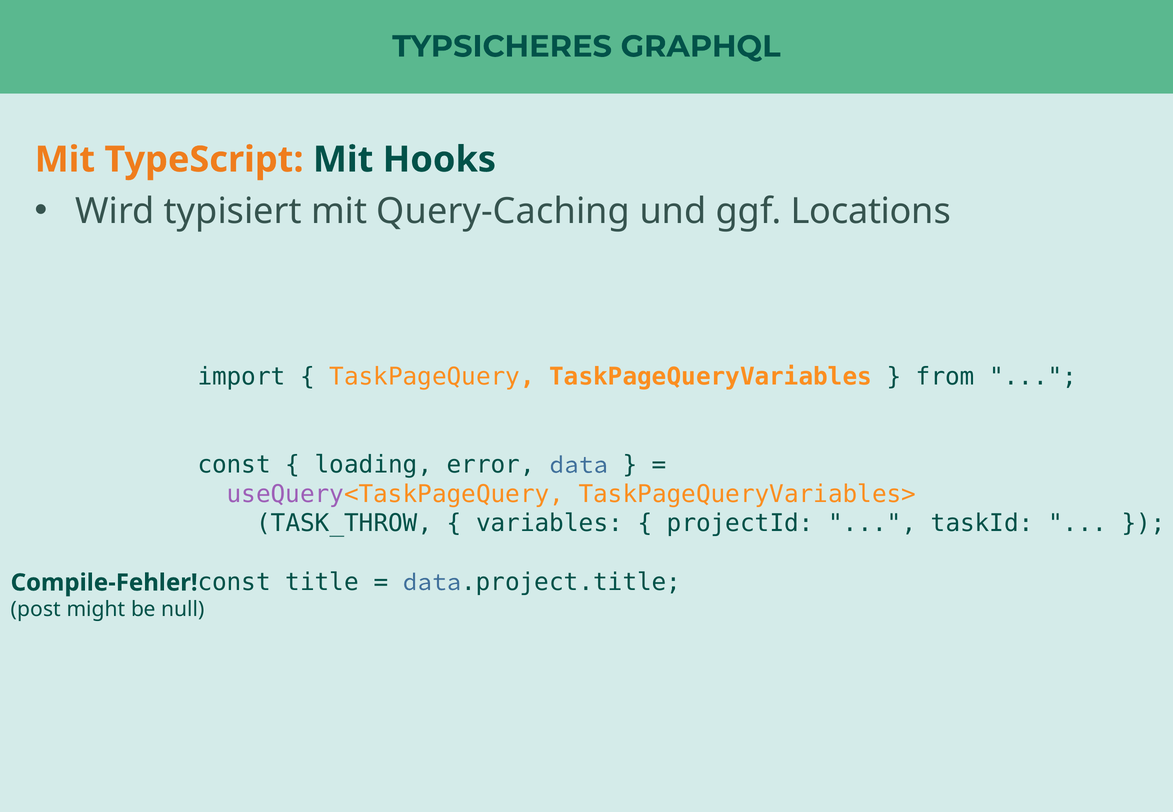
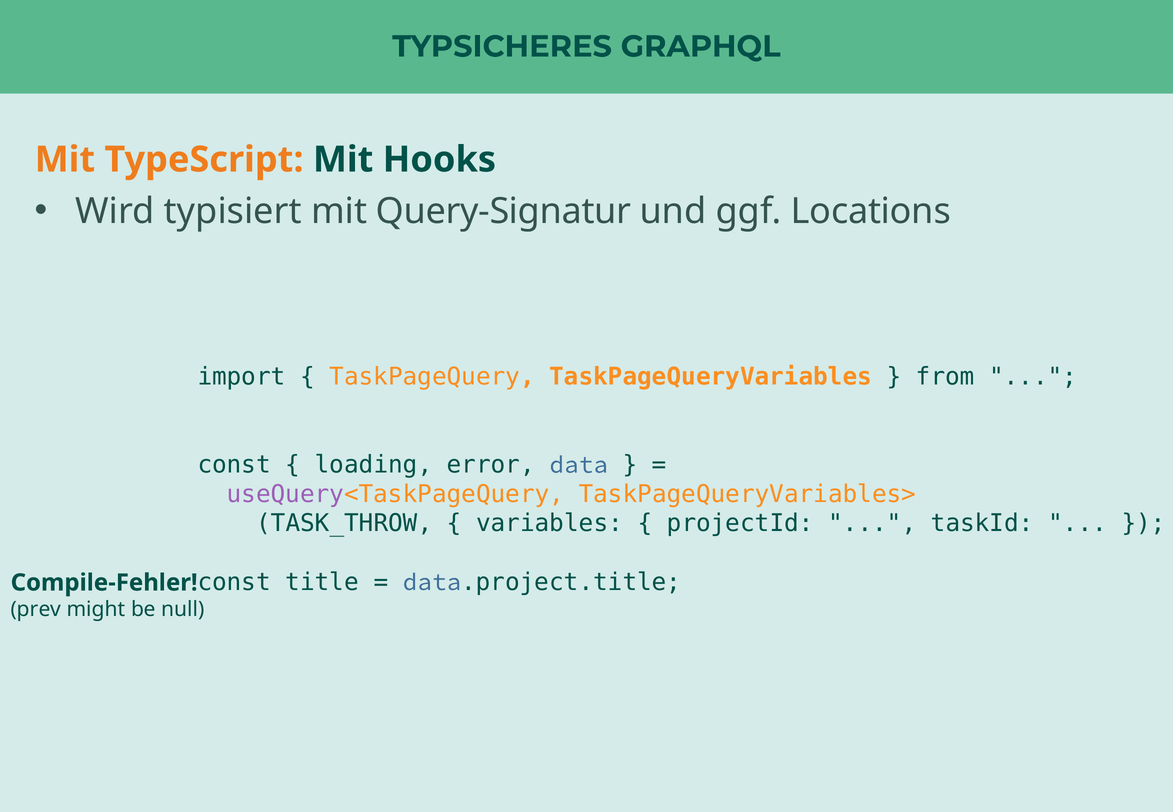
Query-Caching: Query-Caching -> Query-Signatur (503, 212)
post: post -> prev (36, 610)
